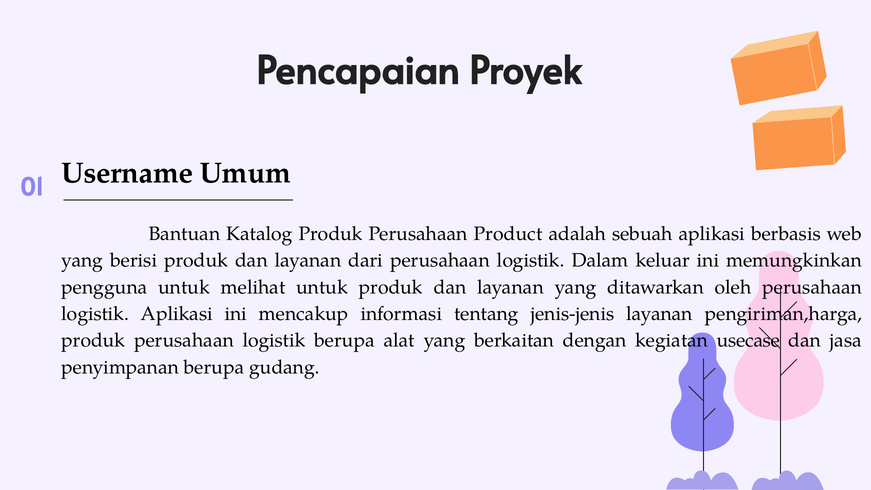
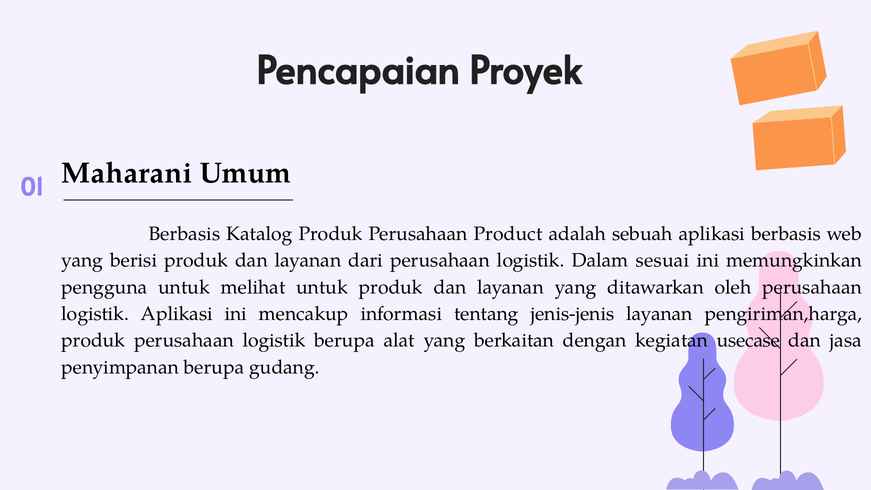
Username: Username -> Maharani (127, 173)
Bantuan: Bantuan -> Berbasis (184, 234)
keluar: keluar -> sesuai (663, 261)
